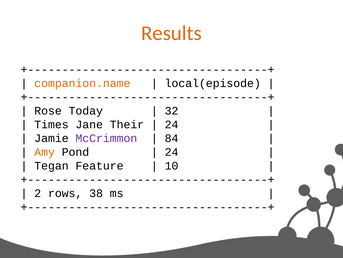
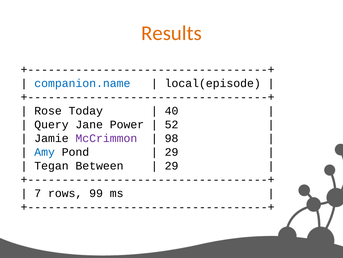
companion.name colour: orange -> blue (82, 83)
32: 32 -> 40 (172, 111)
Times: Times -> Query (51, 124)
Their: Their -> Power (127, 124)
24: 24 -> 52 (172, 124)
84: 84 -> 98 (172, 138)
Amy colour: orange -> blue (45, 152)
24: 24 -> 29 (172, 152)
Feature: Feature -> Between (99, 165)
10: 10 -> 29 (172, 165)
2: 2 -> 7 (38, 193)
38: 38 -> 99 (96, 193)
